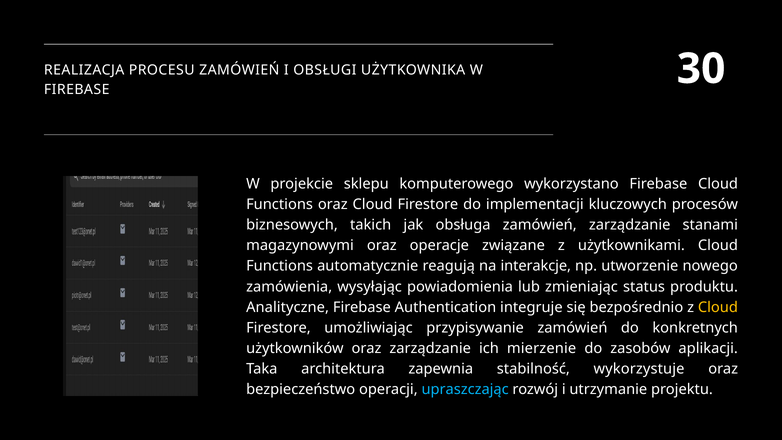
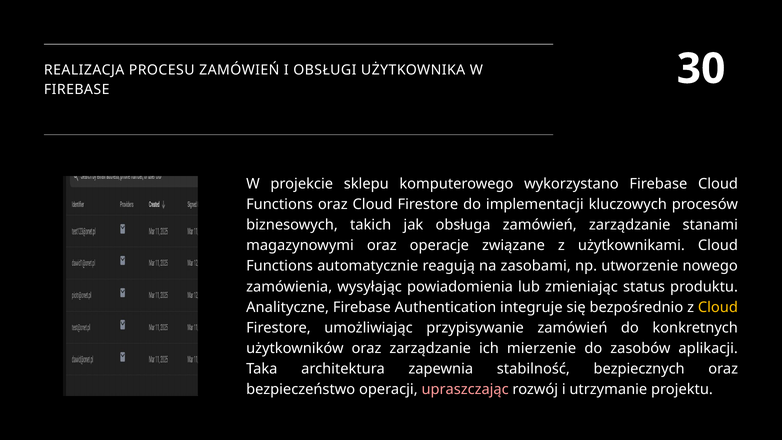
interakcje: interakcje -> zasobami (536, 266)
wykorzystuje: wykorzystuje -> bezpiecznych (639, 369)
upraszczając colour: light blue -> pink (465, 389)
